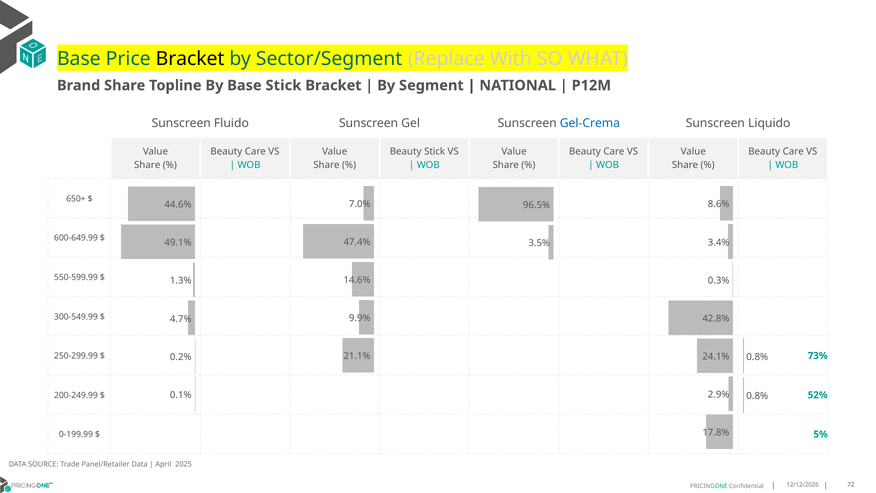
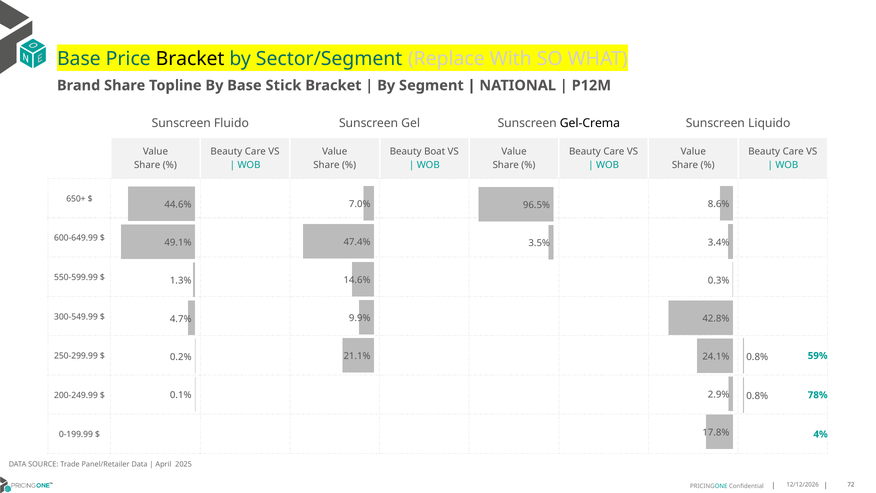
Gel-Crema colour: blue -> black (590, 123)
Beauty Stick: Stick -> Boat (435, 152)
73%: 73% -> 59% (818, 356)
52%: 52% -> 78% (818, 395)
5%: 5% -> 4% (821, 434)
